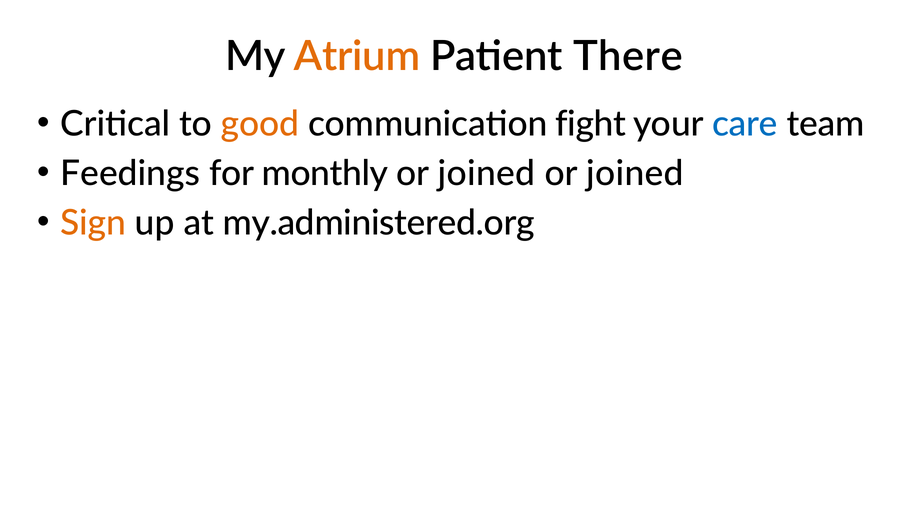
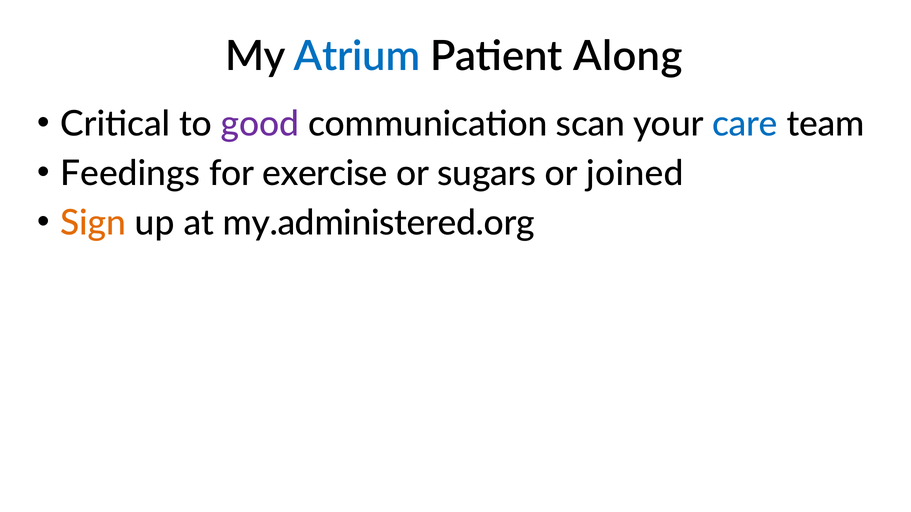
Atrium colour: orange -> blue (357, 56)
There: There -> Along (628, 56)
good colour: orange -> purple (260, 124)
fight: fight -> scan (591, 124)
monthly: monthly -> exercise (325, 174)
joined: joined -> sugars (487, 174)
